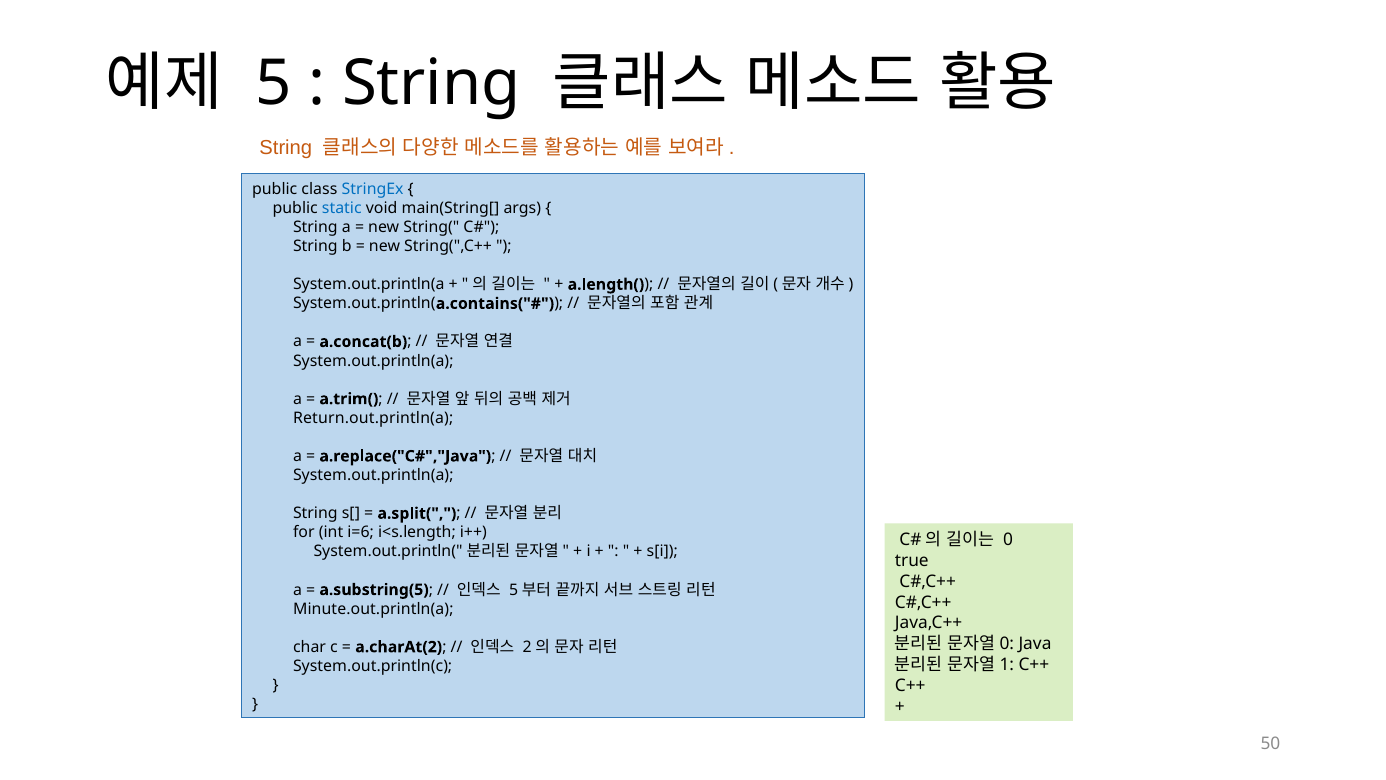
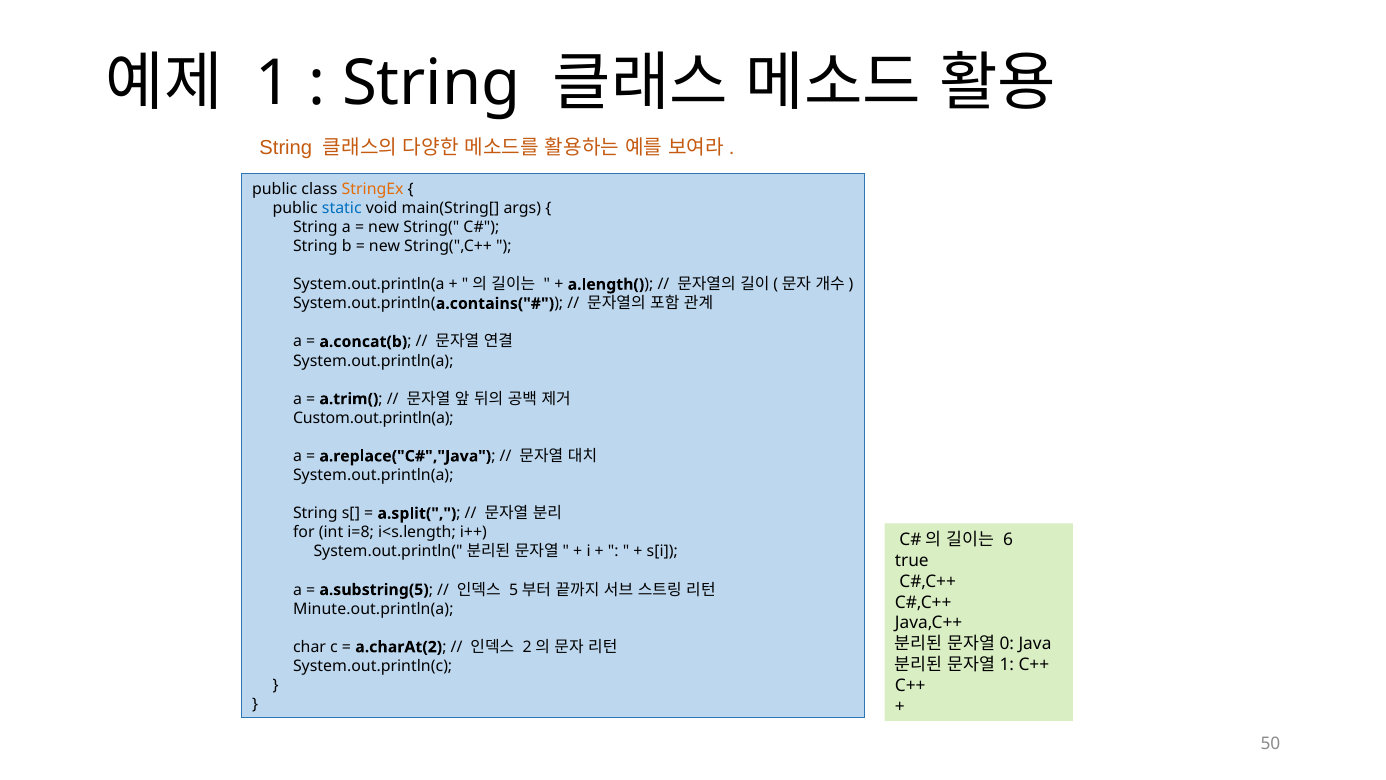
5: 5 -> 1 (274, 83)
StringEx colour: blue -> orange (373, 189)
Return.out.println(a: Return.out.println(a -> Custom.out.println(a (373, 418)
i=6: i=6 -> i=8 (361, 532)
0: 0 -> 6 (1008, 540)
